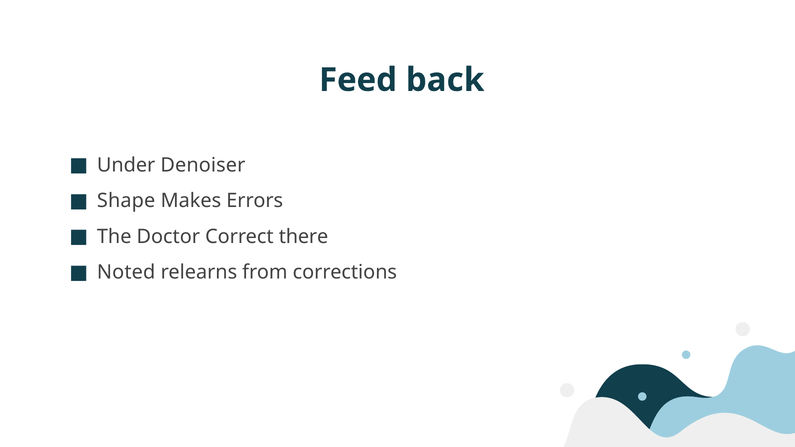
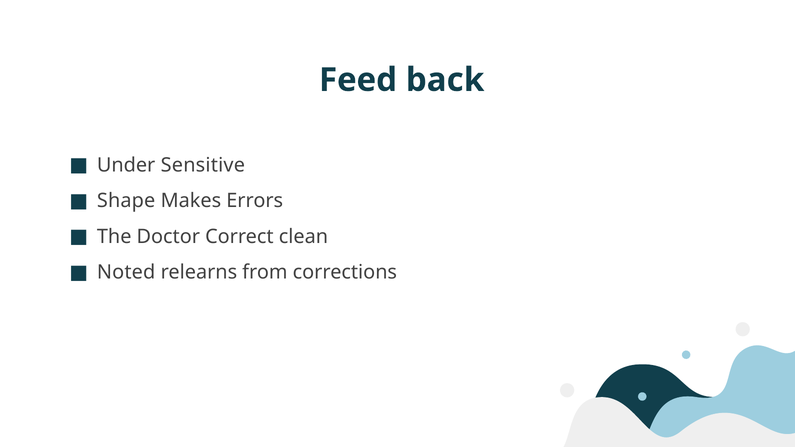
Denoiser: Denoiser -> Sensitive (203, 165)
there: there -> clean (303, 237)
